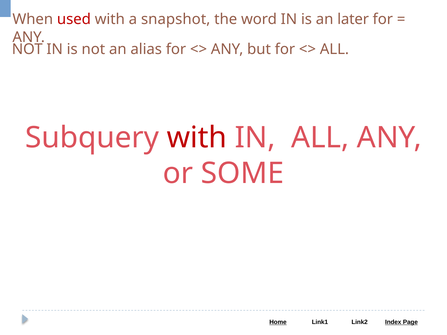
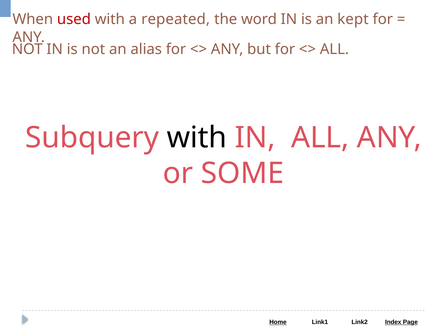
snapshot: snapshot -> repeated (176, 19)
later: later -> kept (353, 19)
with colour: red -> black (197, 138)
